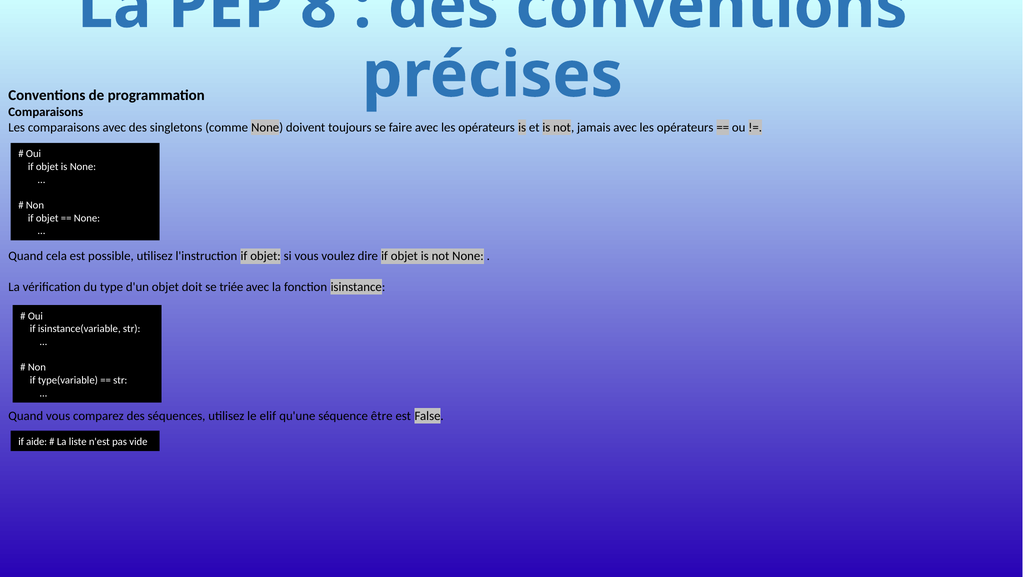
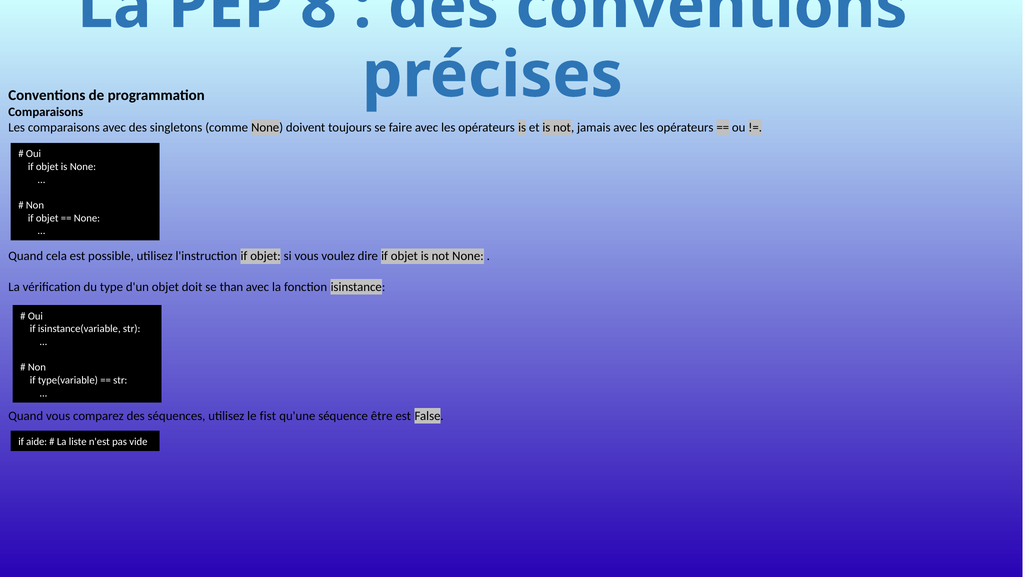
triée: triée -> than (231, 287)
elif: elif -> fist (268, 416)
